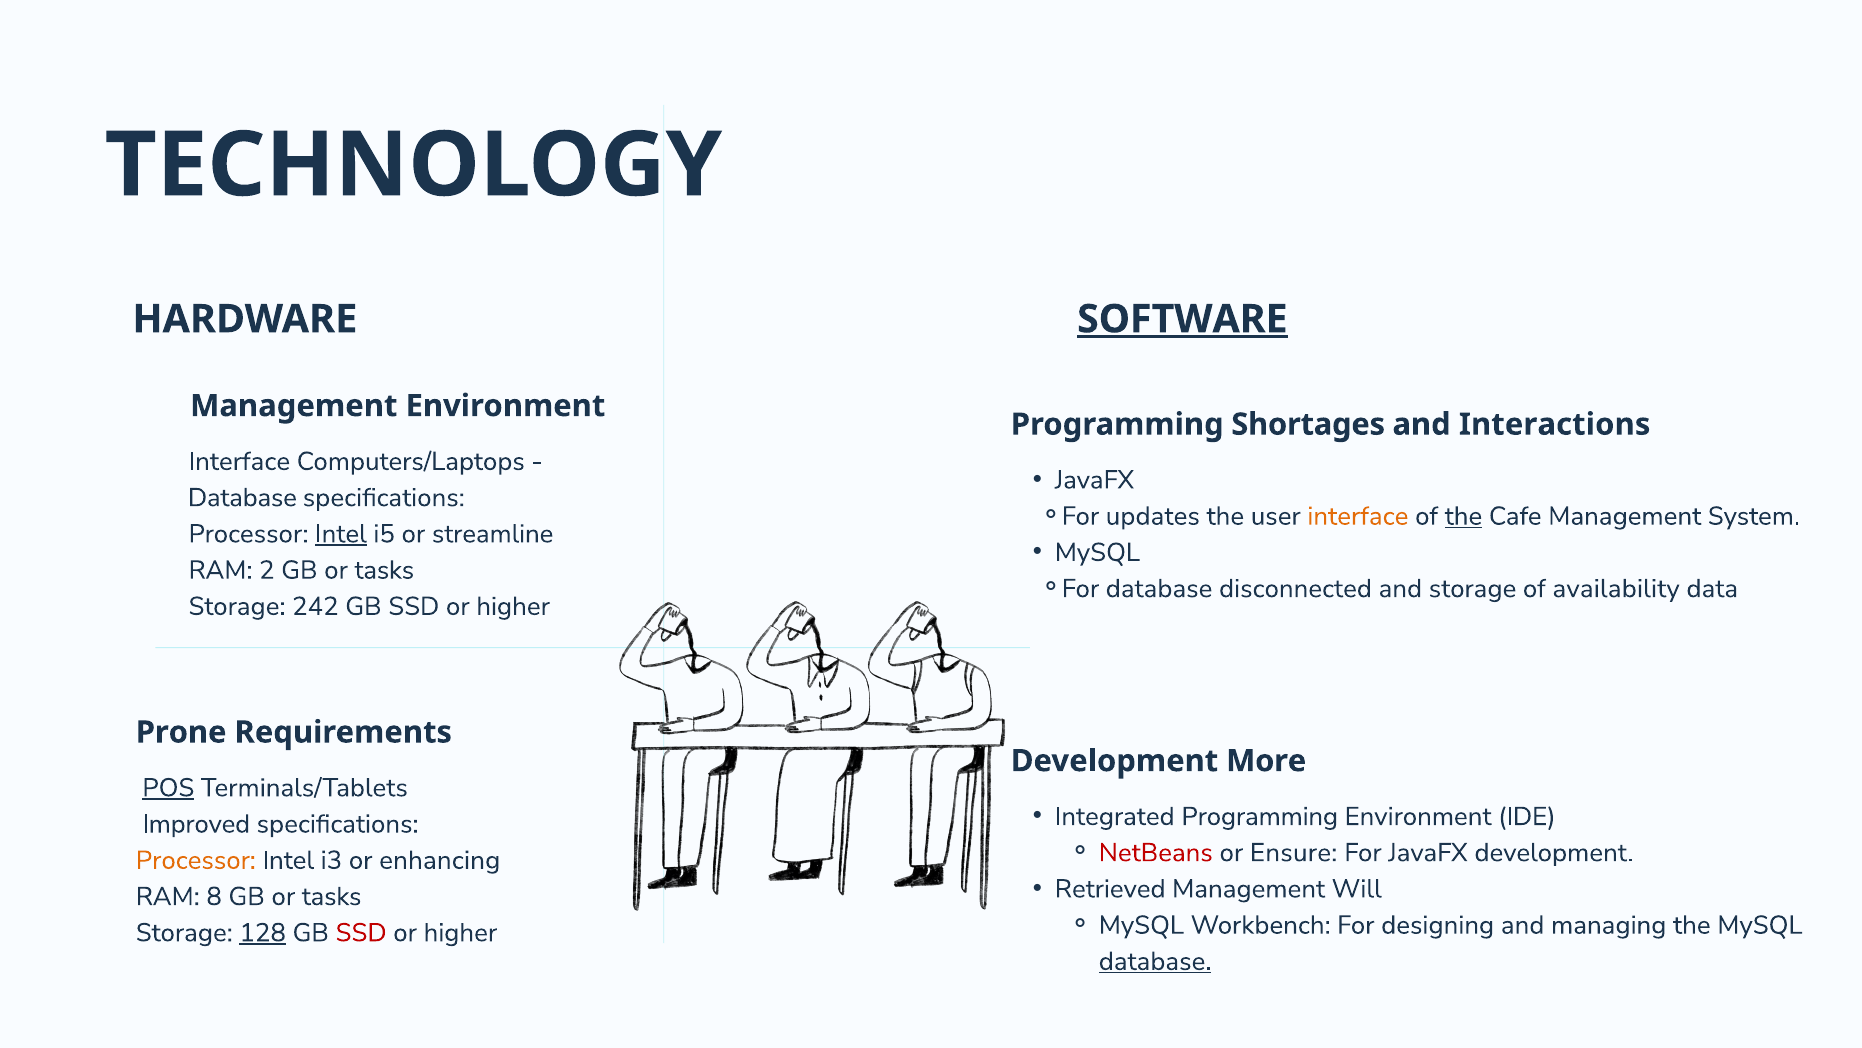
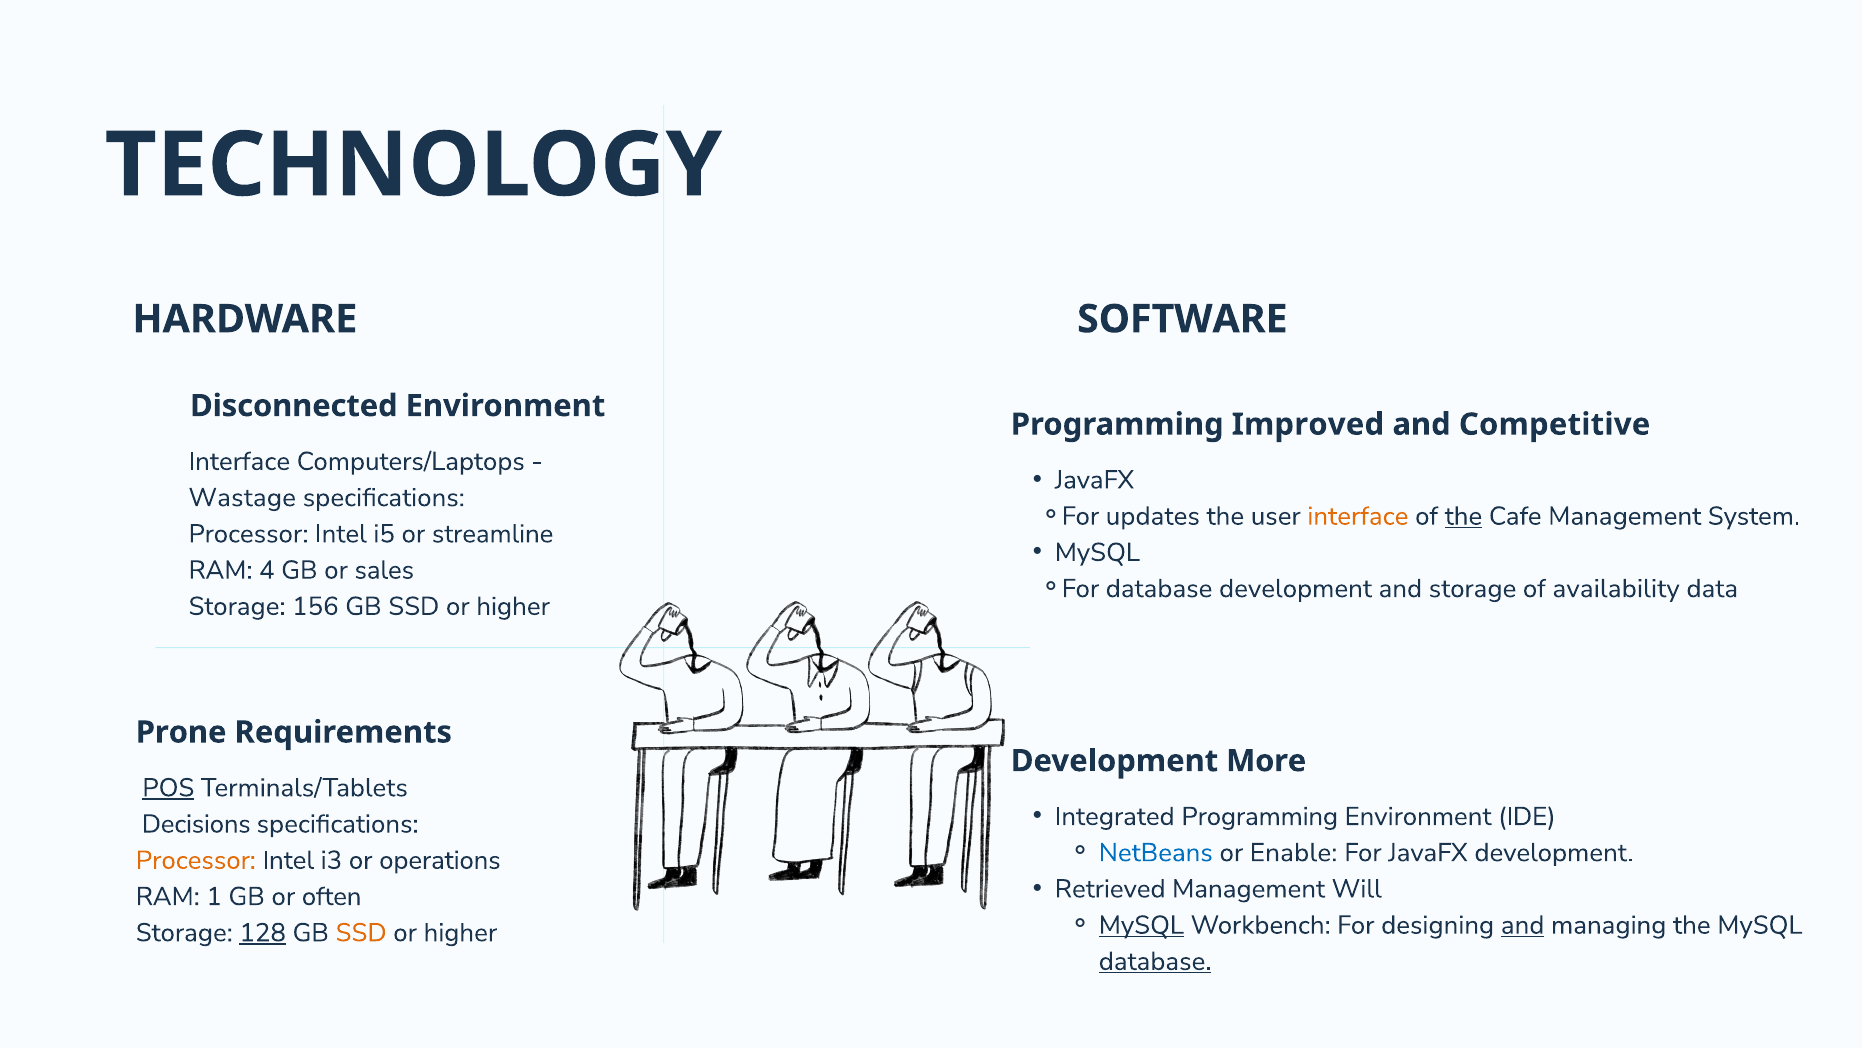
SOFTWARE underline: present -> none (1182, 319)
Management: Management -> Disconnected (294, 406)
Shortages: Shortages -> Improved (1308, 424)
Interactions: Interactions -> Competitive (1555, 424)
Database: Database -> Wastage (242, 497)
Intel underline: present -> none (341, 534)
2: 2 -> 4 (267, 570)
tasks: tasks -> sales (384, 570)
disconnected: disconnected -> development (1295, 588)
242: 242 -> 156 (315, 606)
Improved: Improved -> Decisions (196, 824)
NetBeans colour: red -> blue (1156, 852)
Ensure: Ensure -> Enable (1294, 852)
enhancing: enhancing -> operations (440, 860)
8: 8 -> 1 (214, 896)
tasks: tasks -> often (332, 896)
MySQL underline: none -> present (1141, 925)
and underline: none -> present (1523, 925)
SSD colour: red -> orange (361, 932)
